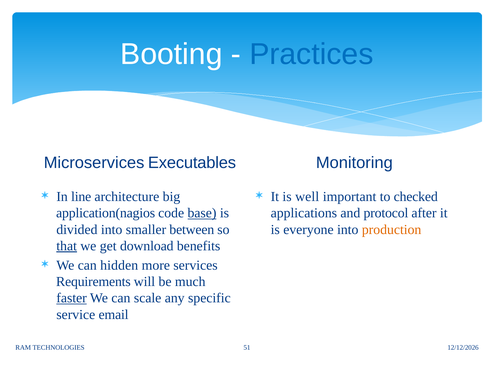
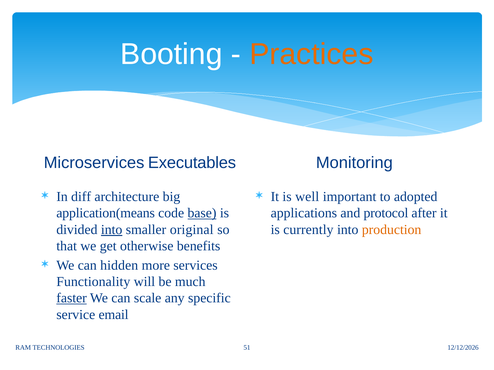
Practices colour: blue -> orange (311, 54)
line: line -> diff (81, 197)
checked: checked -> adopted (416, 197)
application(nagios: application(nagios -> application(means (106, 213)
into underline: none -> present (112, 230)
between: between -> original (192, 230)
everyone: everyone -> currently (308, 230)
that underline: present -> none (67, 246)
download: download -> otherwise (147, 246)
Requirements: Requirements -> Functionality (93, 282)
